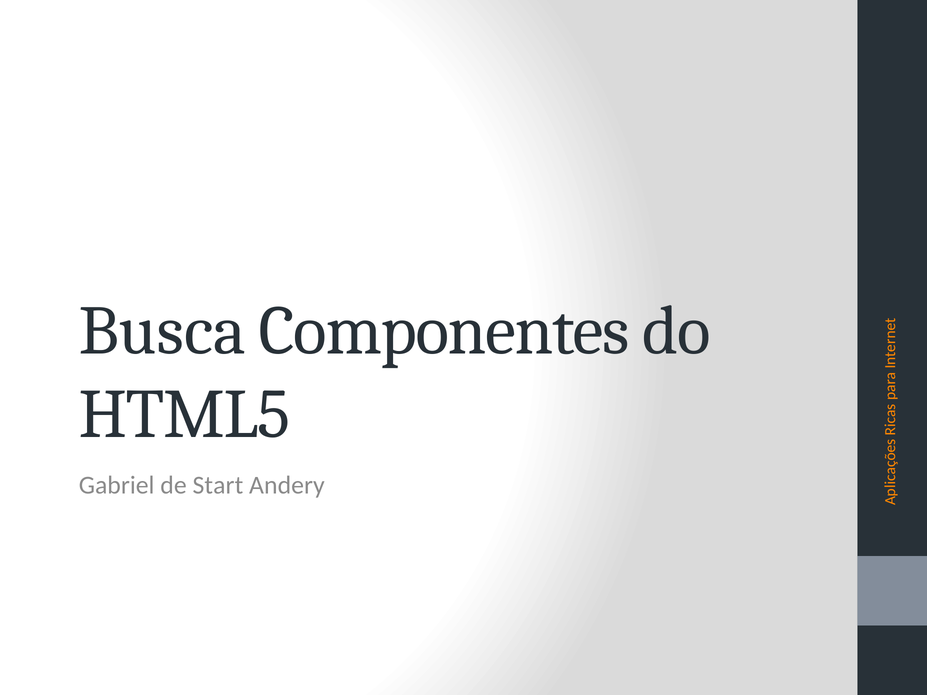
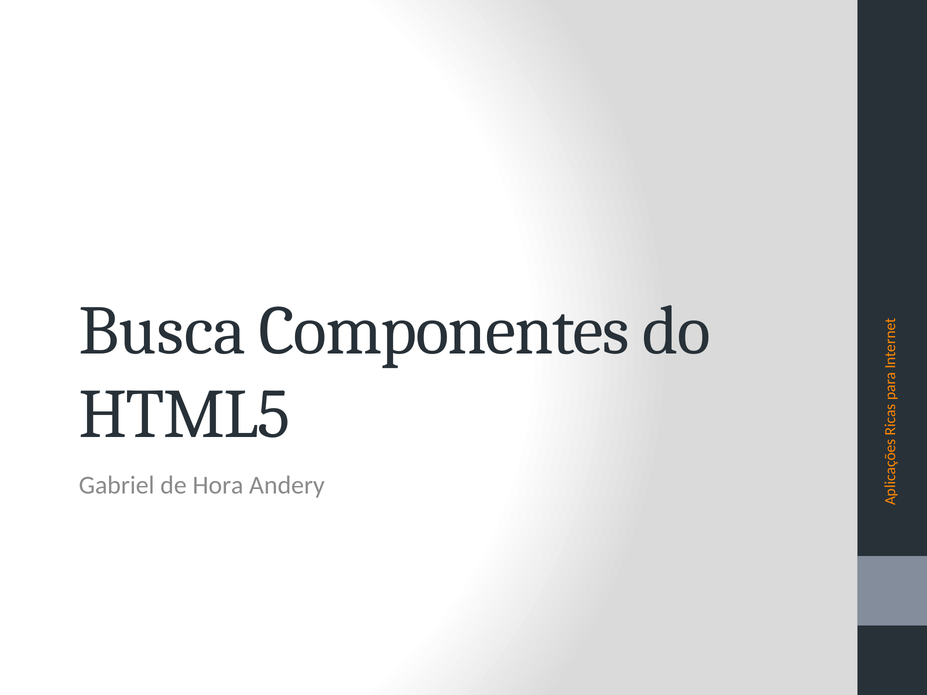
Start: Start -> Hora (218, 485)
